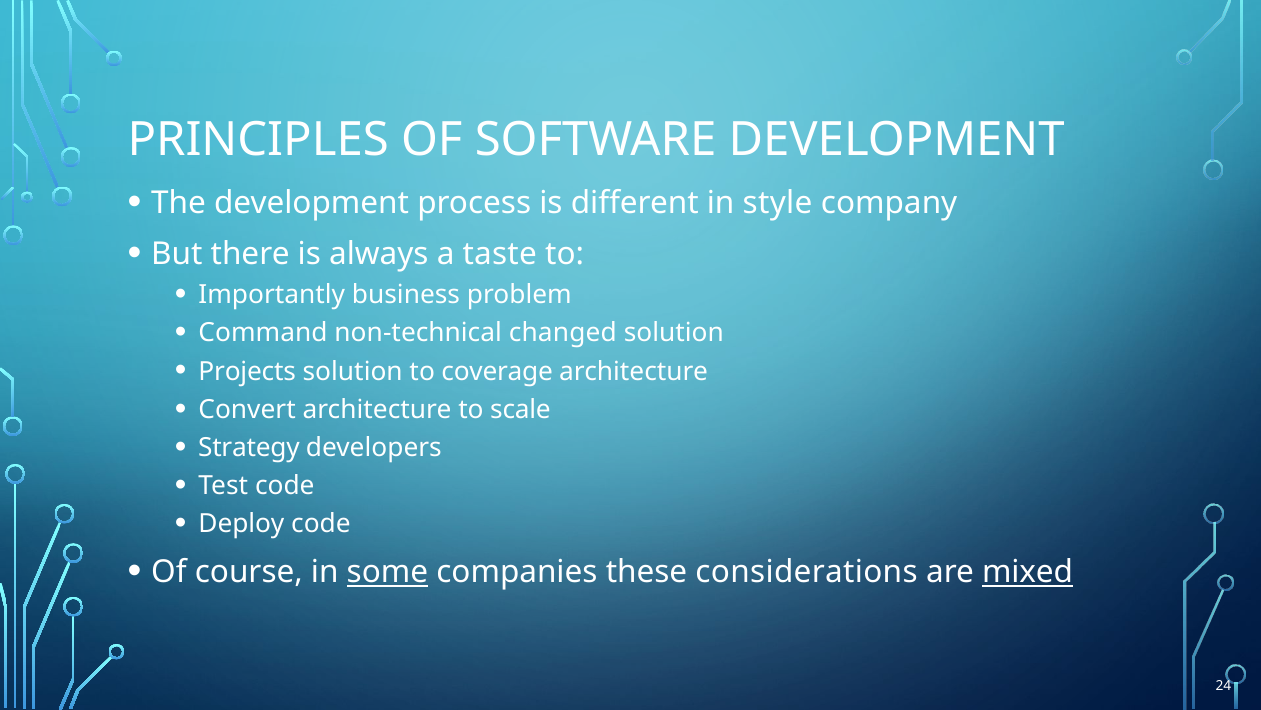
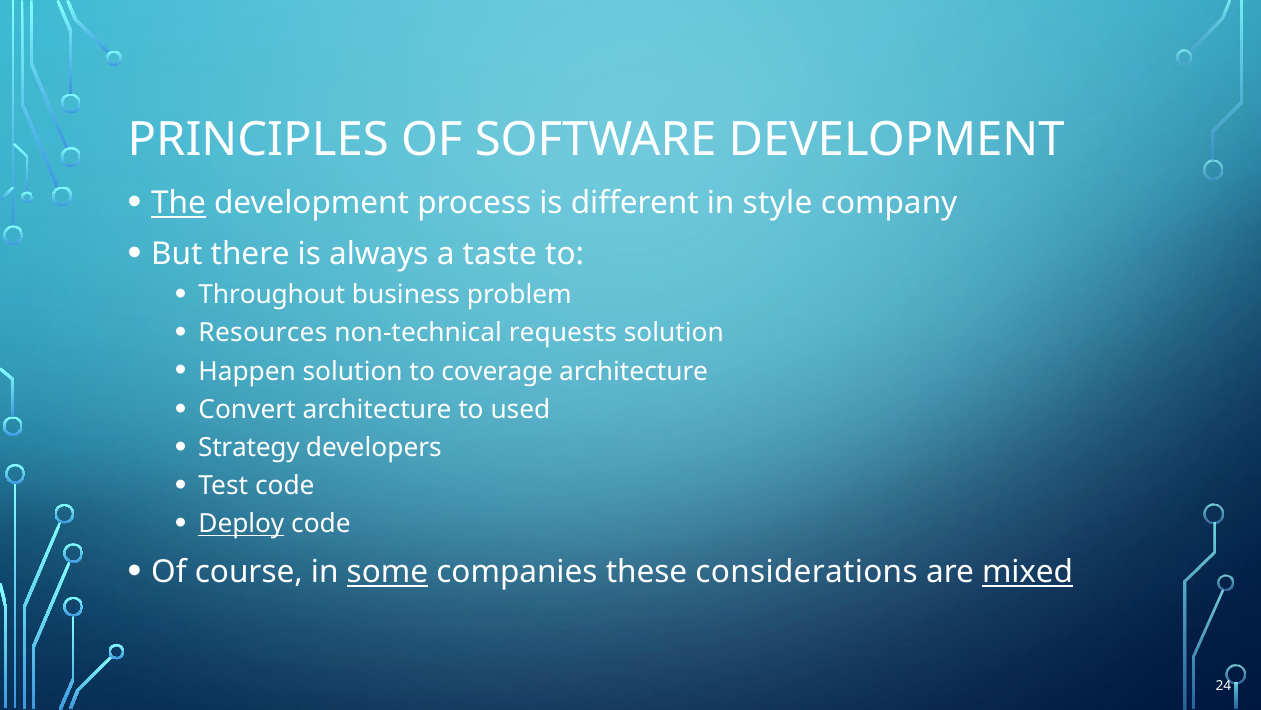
The underline: none -> present (179, 203)
Importantly: Importantly -> Throughout (272, 295)
Command: Command -> Resources (263, 333)
changed: changed -> requests (563, 333)
Projects: Projects -> Happen (247, 371)
scale: scale -> used (520, 409)
Deploy underline: none -> present (241, 524)
